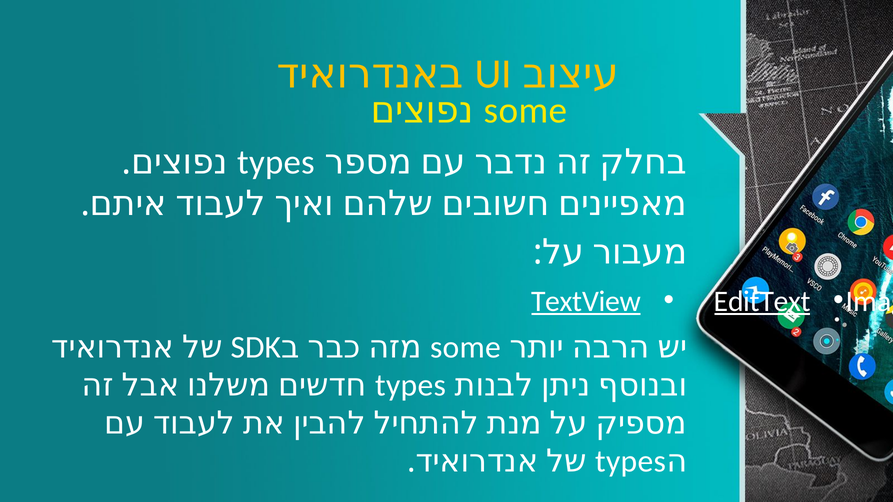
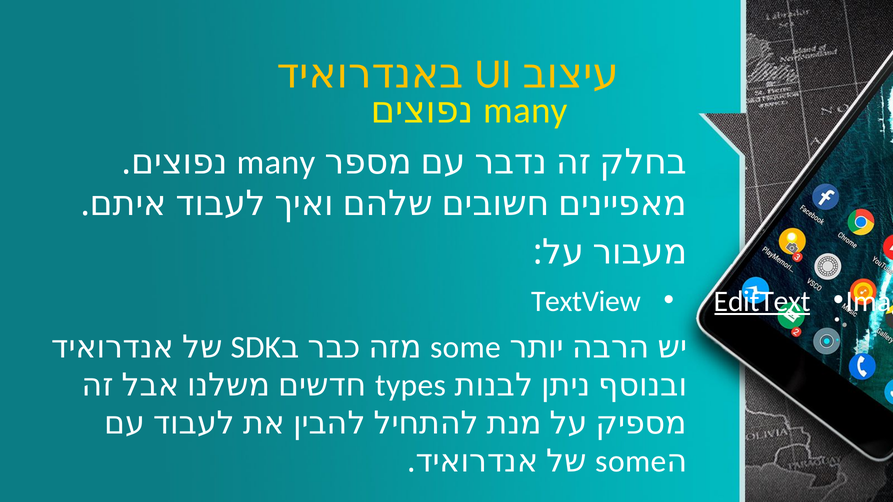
some: some -> many (526, 110)
types: types -> many (276, 162)
TextView underline: present -> none (586, 301)
types: types -> some (631, 461)
